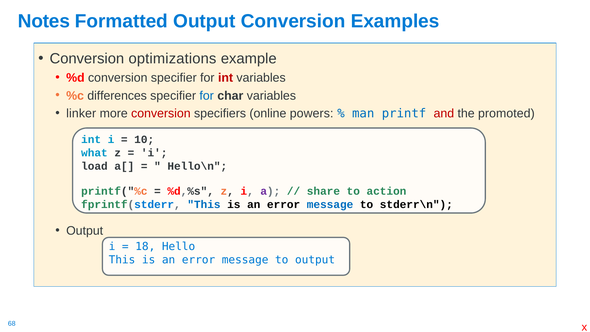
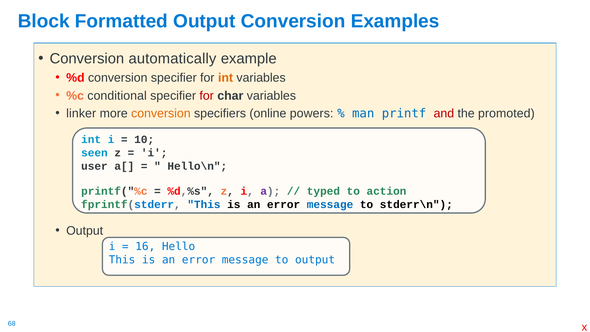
Notes: Notes -> Block (44, 21)
optimizations: optimizations -> automatically (172, 59)
int colour: red -> orange (226, 78)
differences: differences -> conditional (117, 96)
for colour: blue -> red (207, 96)
conversion colour: red -> orange (161, 113)
what: what -> seen (94, 153)
load: load -> user (94, 166)
share: share -> typed (323, 191)
18: 18 -> 16 (145, 247)
